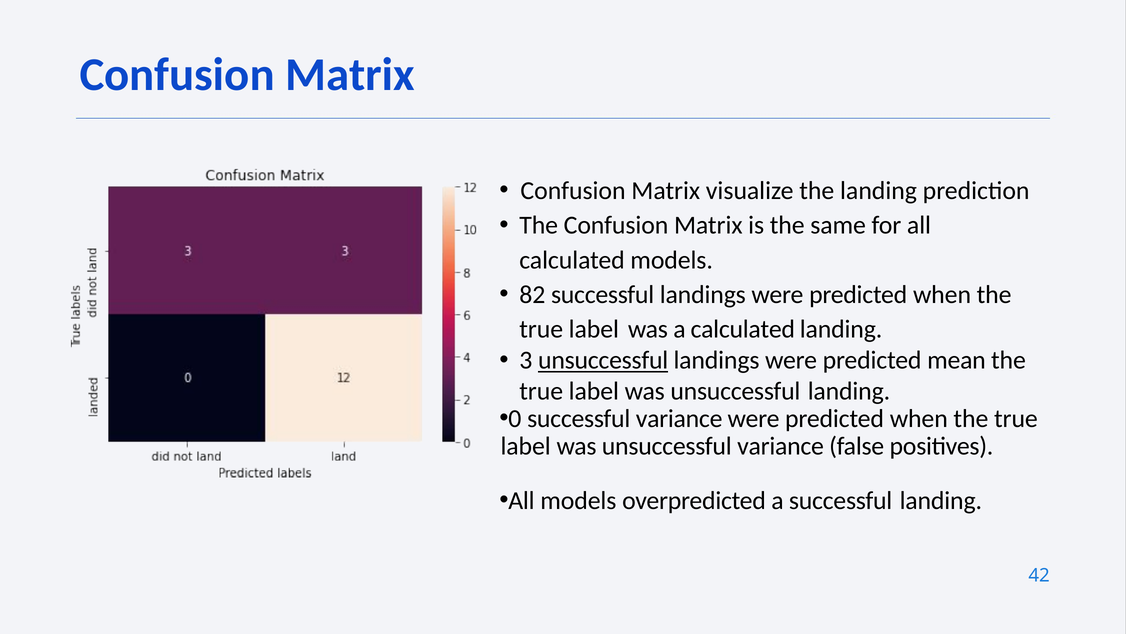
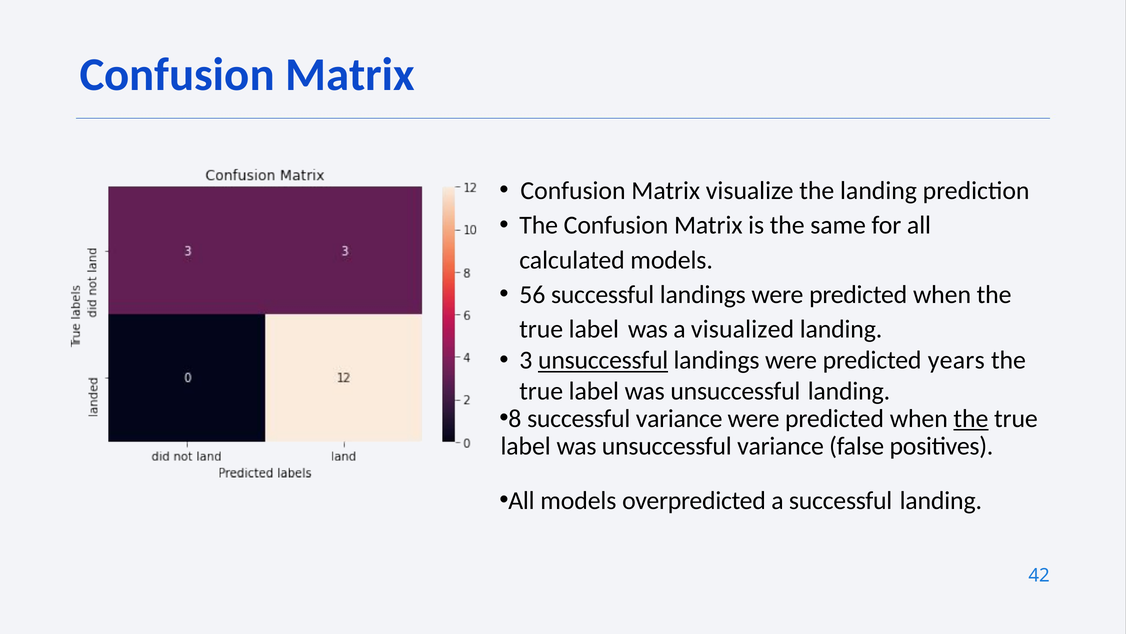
82: 82 -> 56 (532, 294)
a calculated: calculated -> visualized (743, 329)
mean: mean -> years (956, 360)
0: 0 -> 8 (515, 418)
the underline: none -> present (971, 418)
